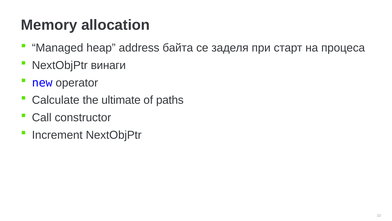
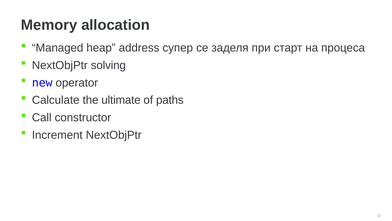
байта: байта -> супер (178, 48)
винаги: винаги -> solving (108, 65)
